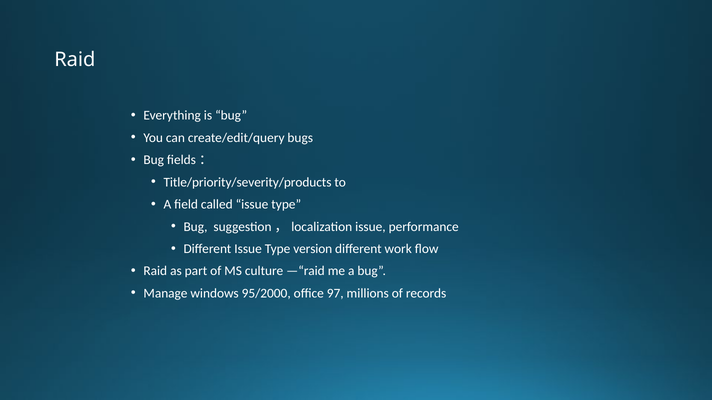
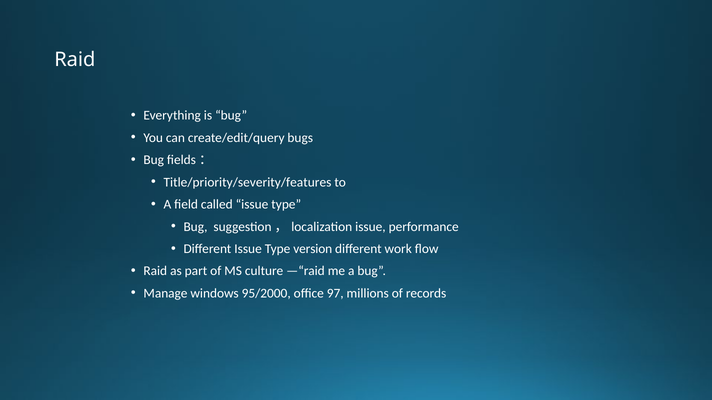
Title/priority/severity/products: Title/priority/severity/products -> Title/priority/severity/features (247, 182)
